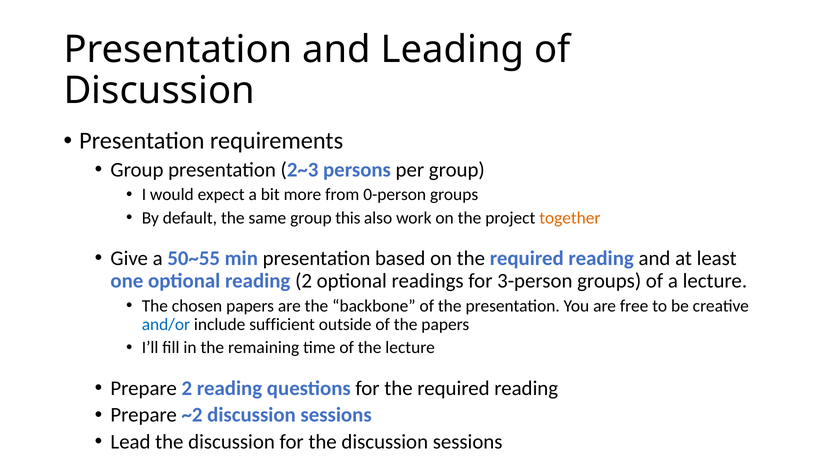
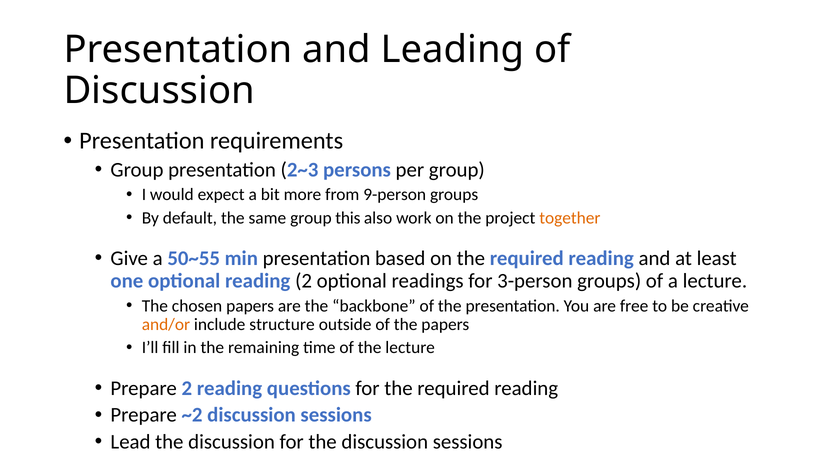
0-person: 0-person -> 9-person (395, 195)
and/or colour: blue -> orange (166, 325)
sufficient: sufficient -> structure (282, 325)
